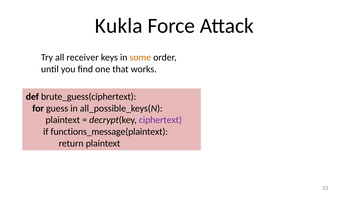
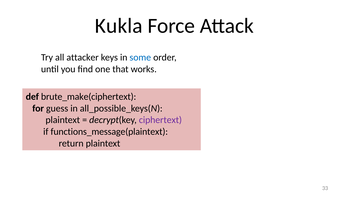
receiver: receiver -> attacker (83, 57)
some colour: orange -> blue (140, 57)
brute_guess(ciphertext: brute_guess(ciphertext -> brute_make(ciphertext (89, 96)
